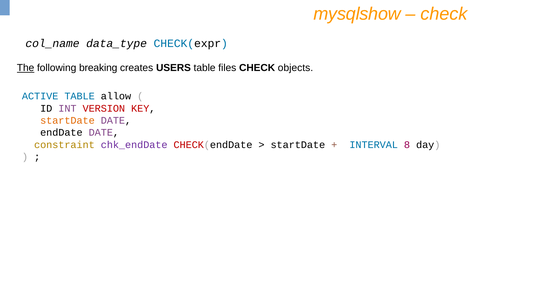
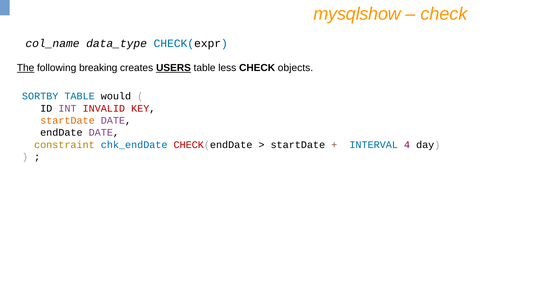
USERS underline: none -> present (173, 68)
files: files -> less (227, 68)
ACTIVE: ACTIVE -> SORTBY (40, 96)
allow: allow -> would (116, 96)
VERSION: VERSION -> INVALID (104, 108)
chk_endDate colour: purple -> blue (134, 145)
8: 8 -> 4 (407, 145)
